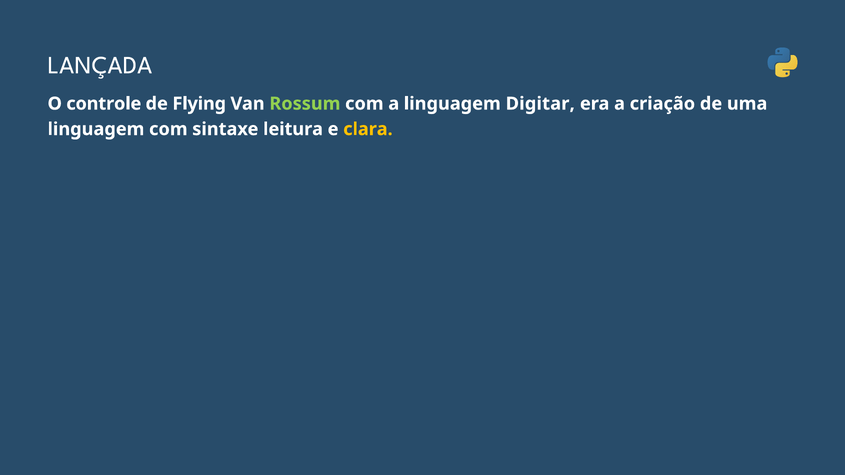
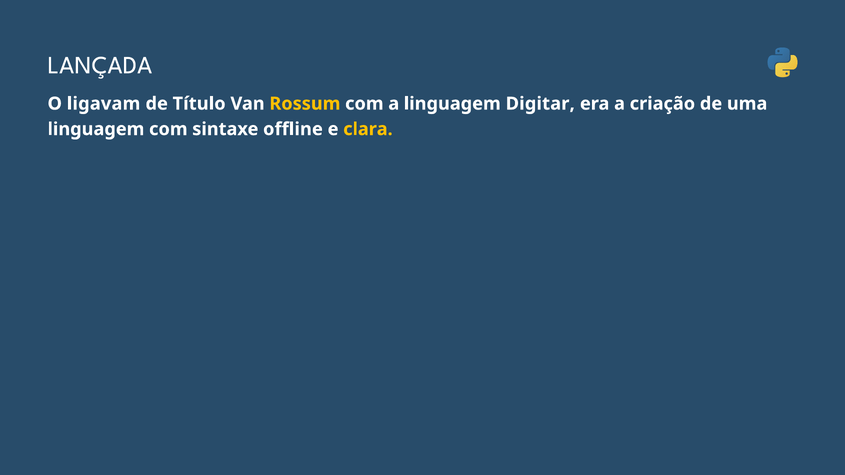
controle: controle -> ligavam (104, 104)
Flying: Flying -> Título (199, 104)
Rossum colour: light green -> yellow (305, 104)
leitura: leitura -> offline (293, 129)
